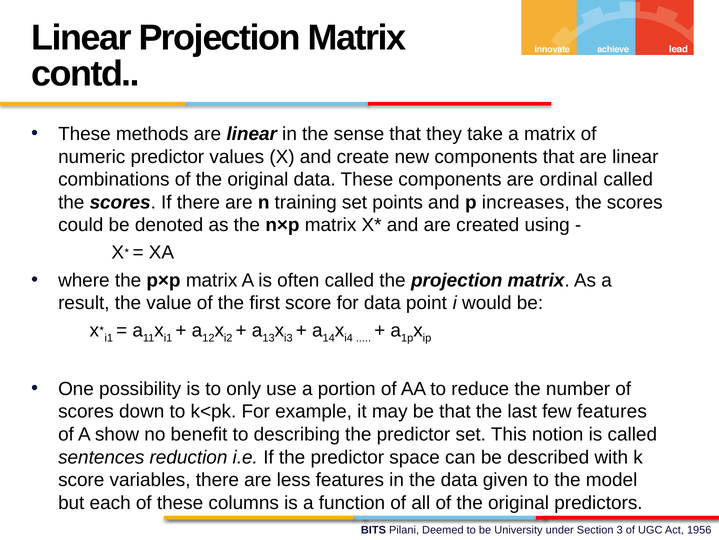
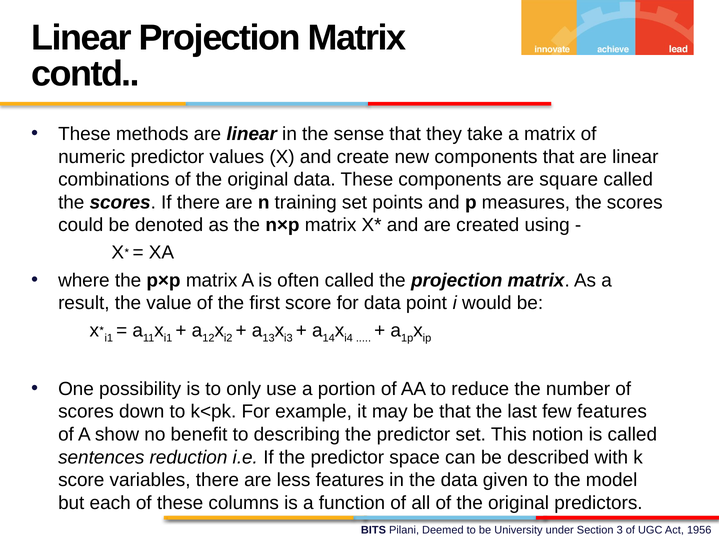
ordinal: ordinal -> square (569, 179)
increases: increases -> measures (526, 202)
